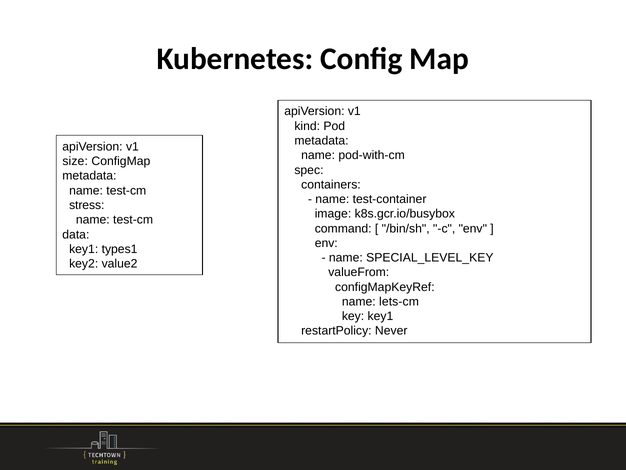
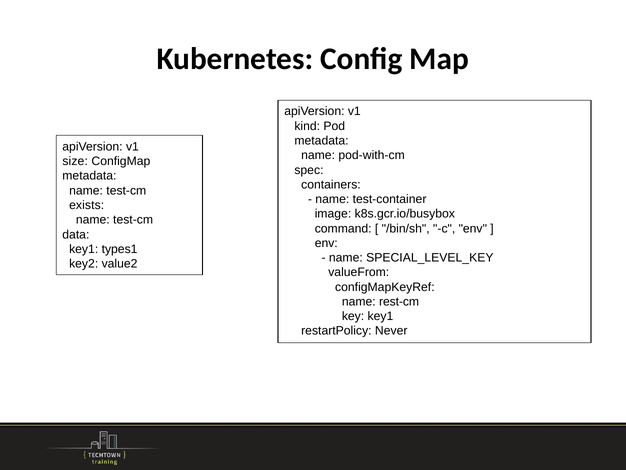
stress: stress -> exists (87, 205)
lets-cm: lets-cm -> rest-cm (399, 301)
